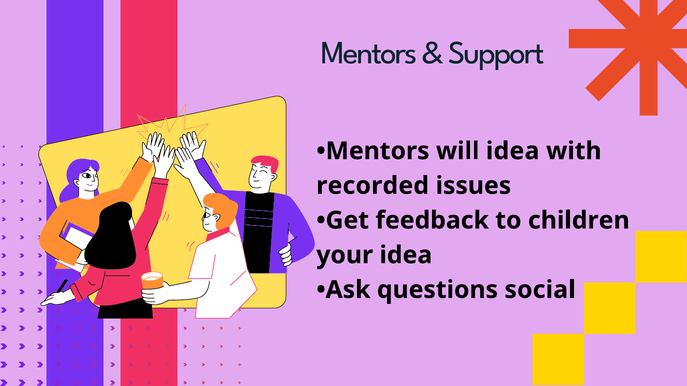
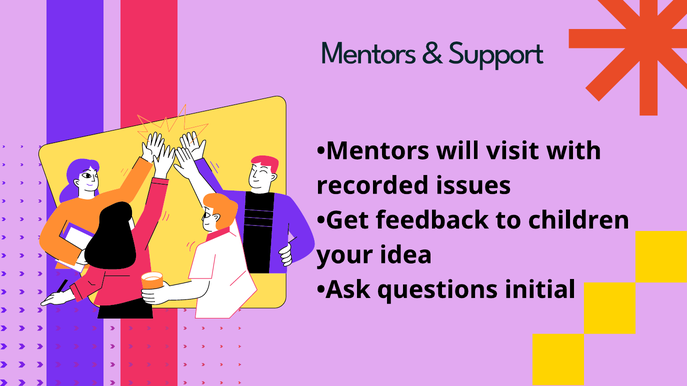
will idea: idea -> visit (513, 151)
social: social -> initial (540, 290)
